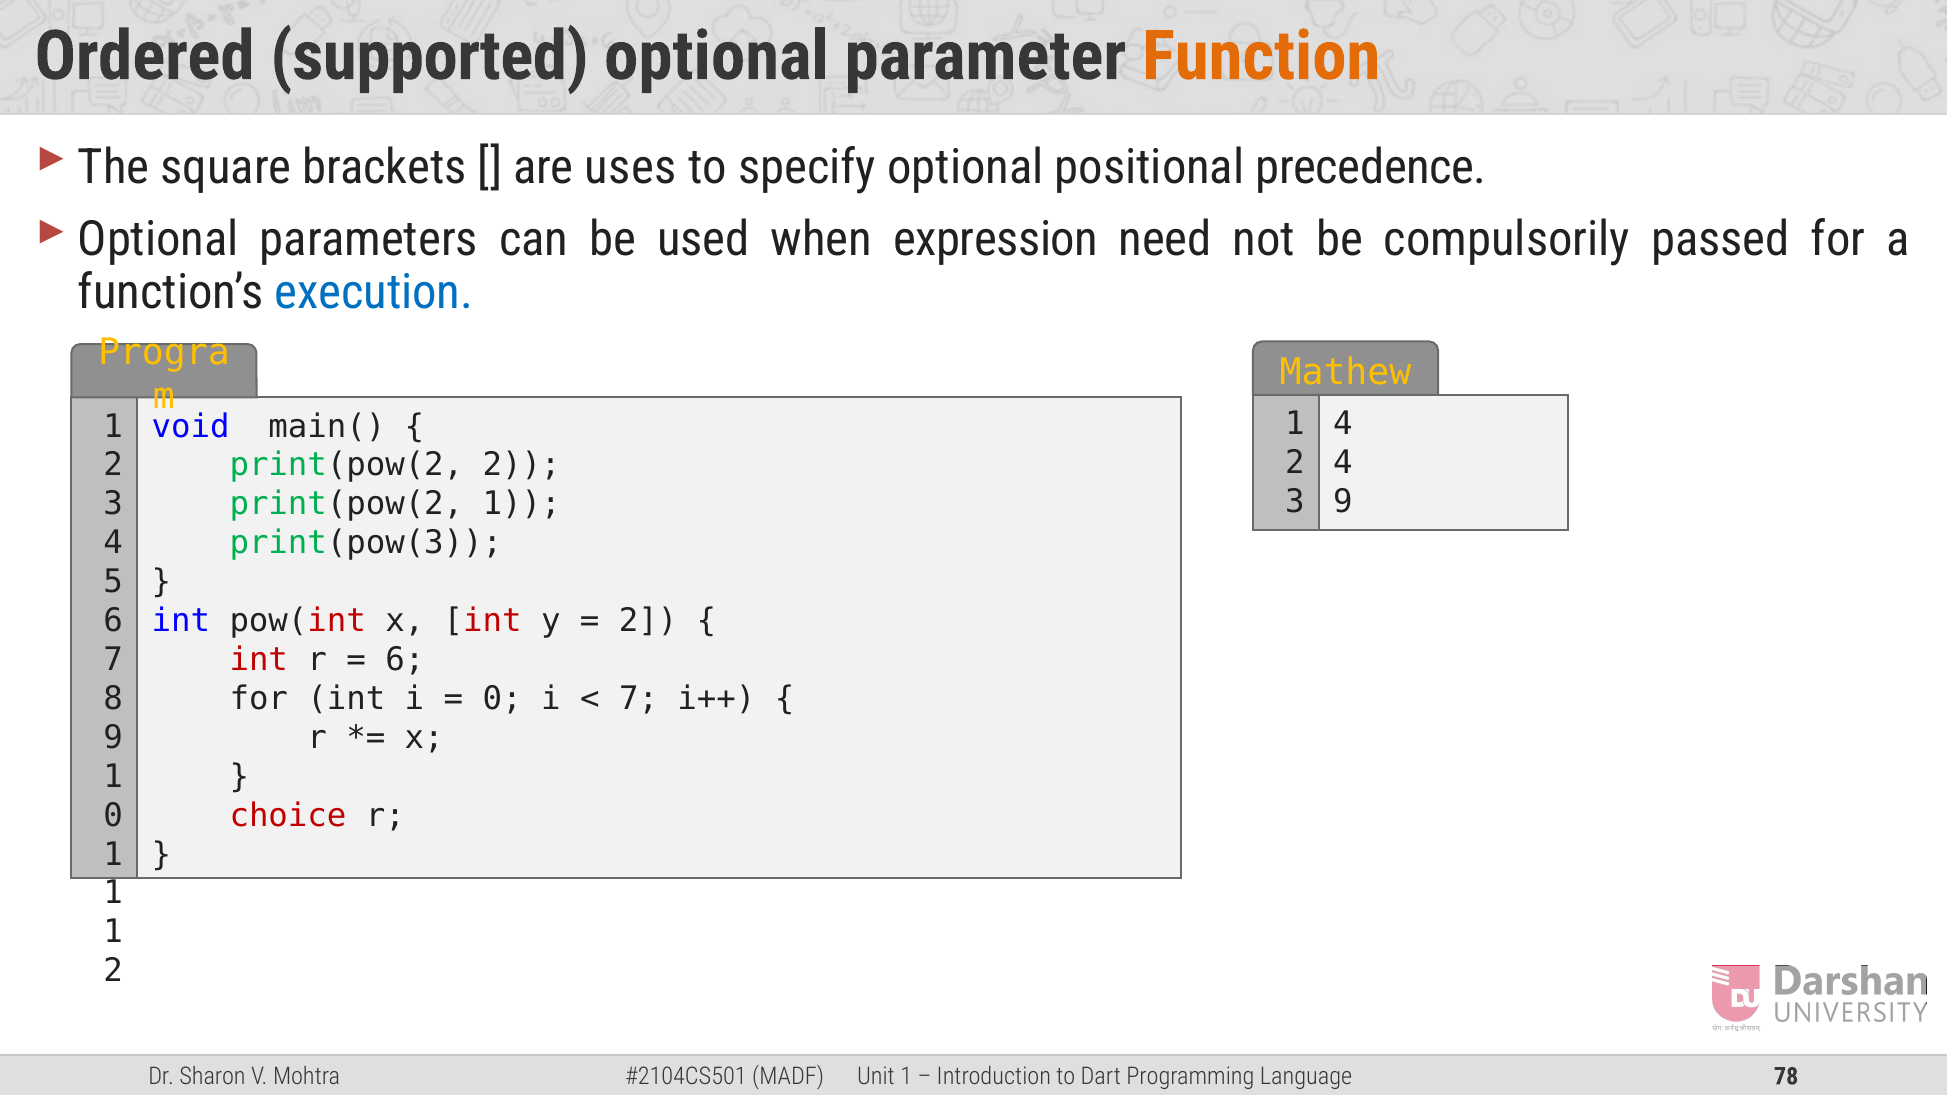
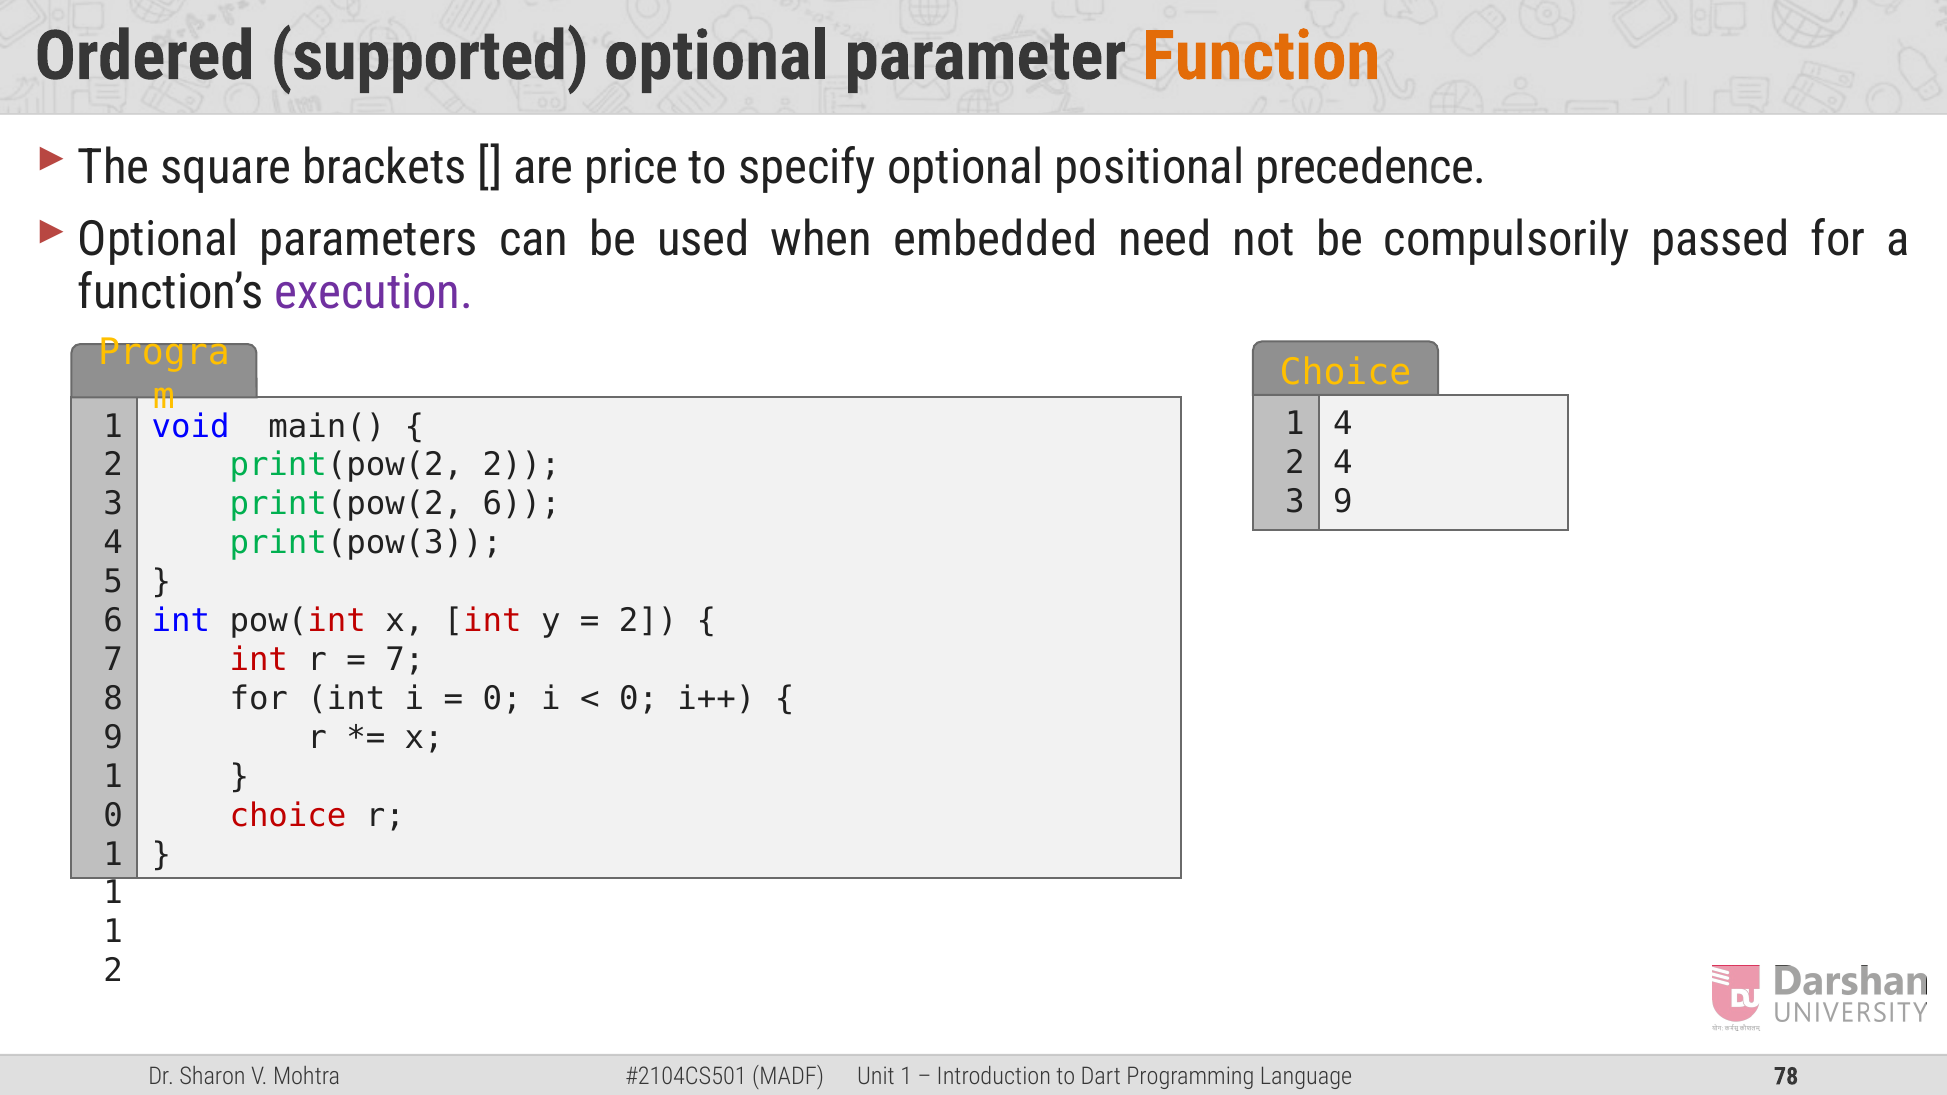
uses: uses -> price (631, 167)
expression: expression -> embedded (995, 240)
execution colour: blue -> purple (374, 292)
Mathew: Mathew -> Choice (1346, 372)
print(pow(2 1: 1 -> 6 (522, 504)
6: 6 -> 7 (405, 660)
7: 7 -> 0 (639, 699)
